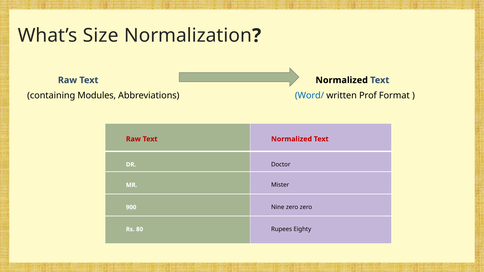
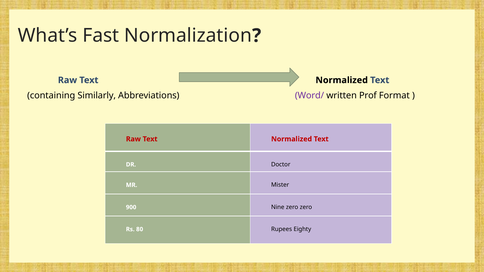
Size: Size -> Fast (101, 36)
Modules: Modules -> Similarly (97, 96)
Word/ colour: blue -> purple (310, 96)
